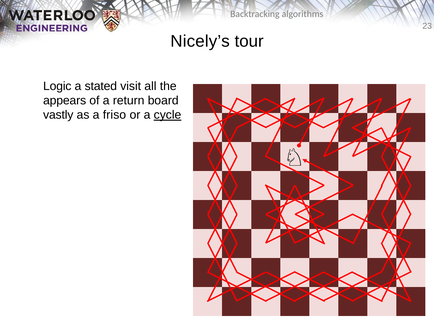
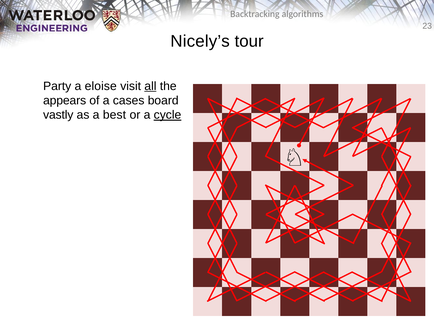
Logic: Logic -> Party (57, 86)
stated: stated -> eloise (101, 86)
all underline: none -> present (150, 86)
return: return -> cases (129, 101)
friso: friso -> best (114, 115)
